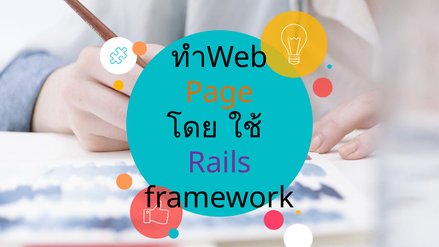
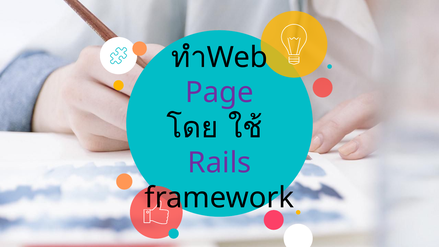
Page colour: orange -> purple (219, 93)
